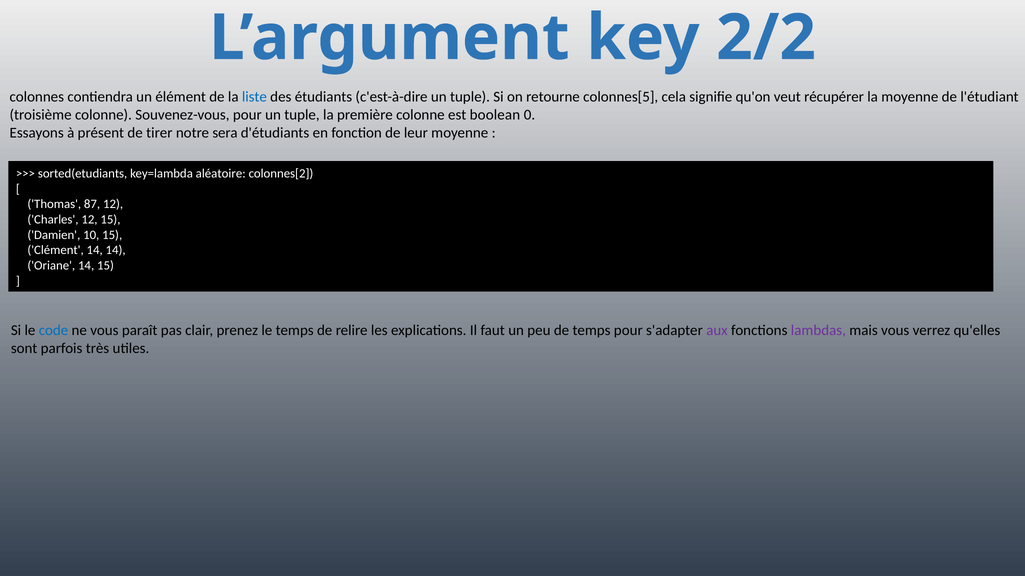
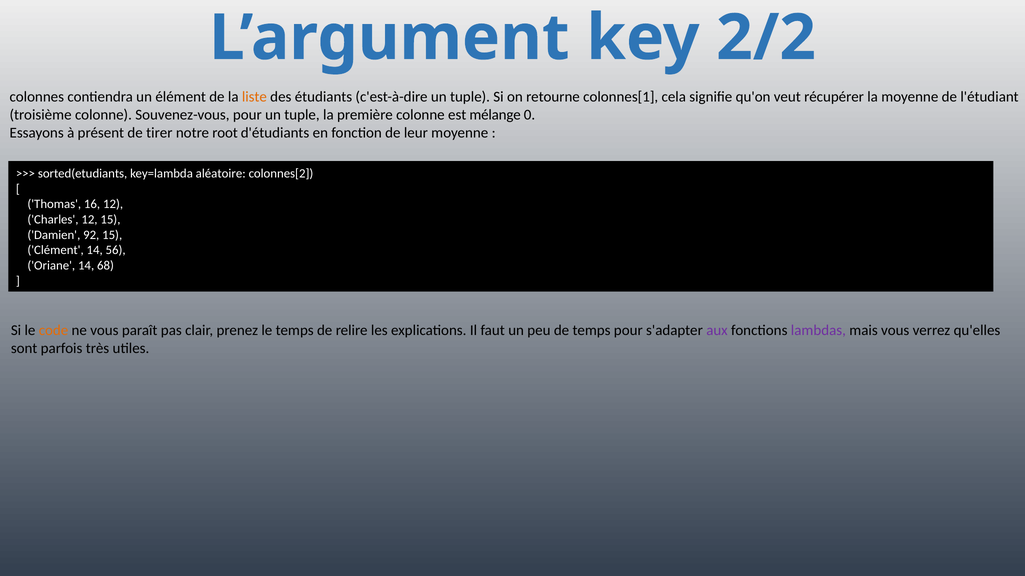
liste colour: blue -> orange (254, 97)
colonnes[5: colonnes[5 -> colonnes[1 (621, 97)
boolean: boolean -> mélange (495, 115)
sera: sera -> root (225, 133)
87: 87 -> 16 (92, 204)
10: 10 -> 92 (91, 235)
14 14: 14 -> 56 (116, 250)
14 15: 15 -> 68 (106, 266)
code colour: blue -> orange (54, 331)
